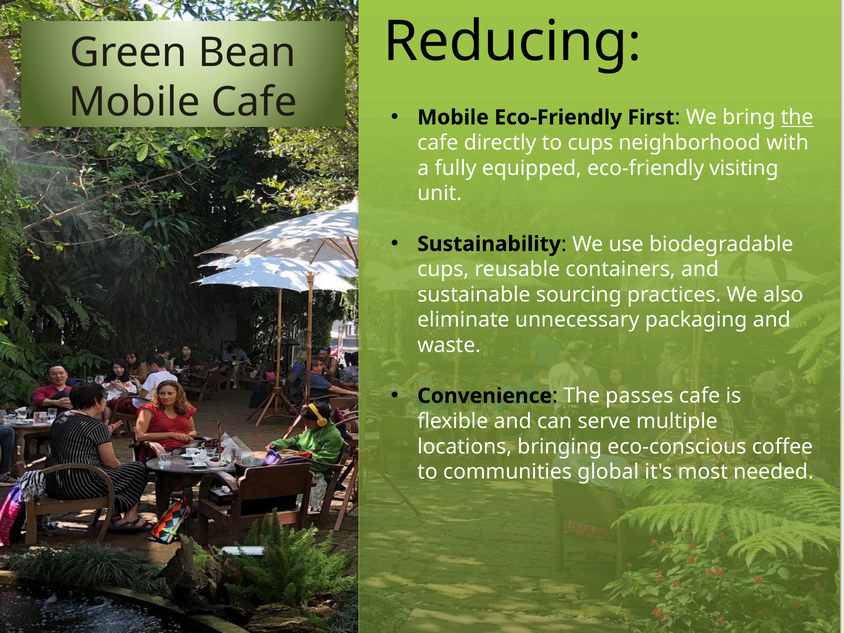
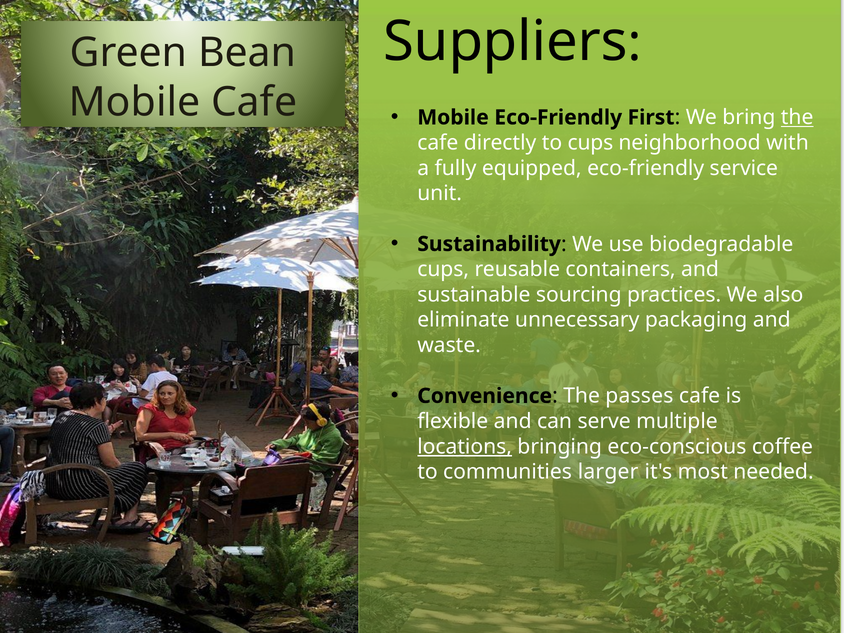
Reducing: Reducing -> Suppliers (505, 42)
visiting: visiting -> service (744, 168)
locations underline: none -> present (465, 447)
global: global -> larger (608, 472)
